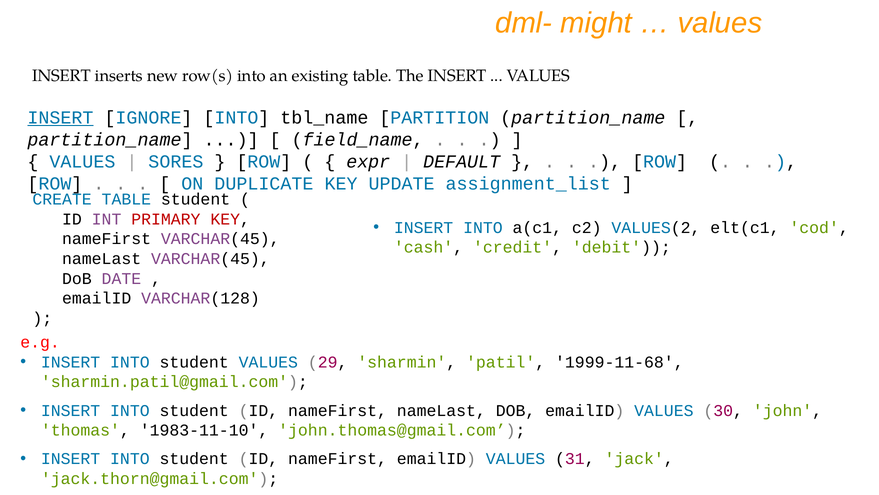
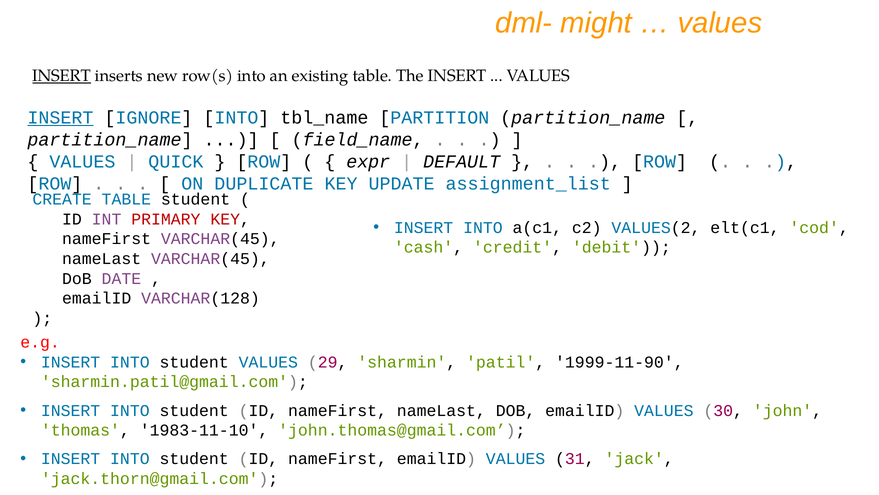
INSERT underline: none -> present (62, 76)
SORES: SORES -> QUICK (176, 161)
1999-11-68: 1999-11-68 -> 1999-11-90 (619, 362)
